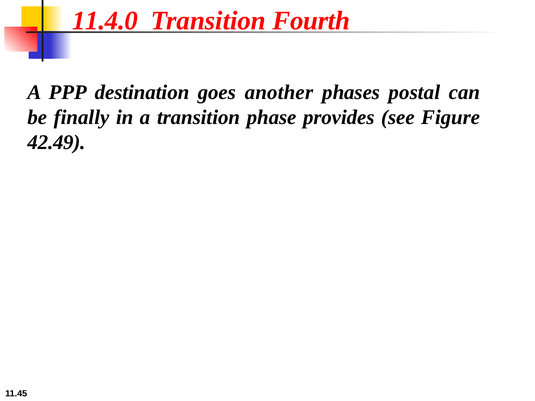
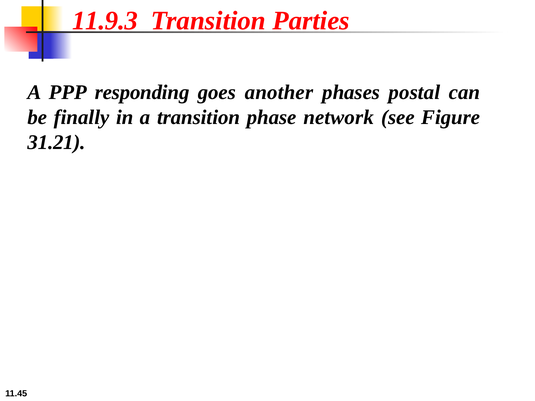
11.4.0: 11.4.0 -> 11.9.3 (105, 21)
Fourth: Fourth -> Parties (311, 21)
destination: destination -> responding (142, 92)
provides: provides -> network (339, 117)
42.49: 42.49 -> 31.21 (57, 142)
